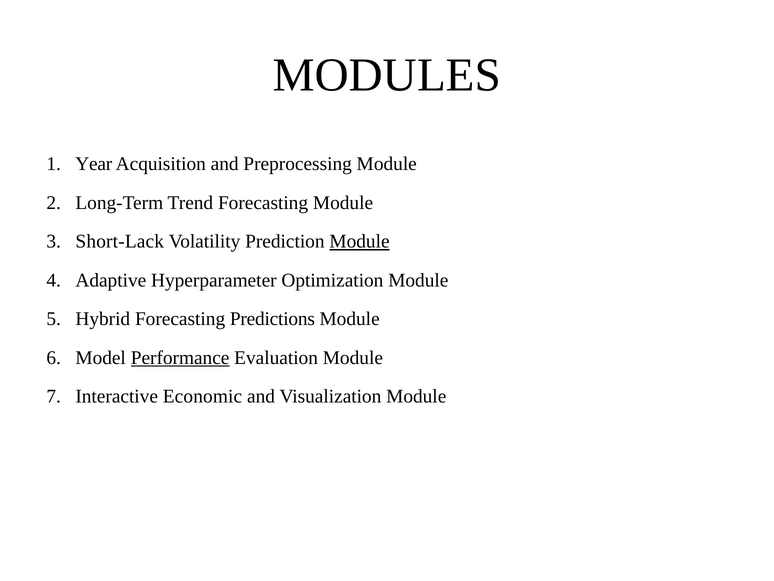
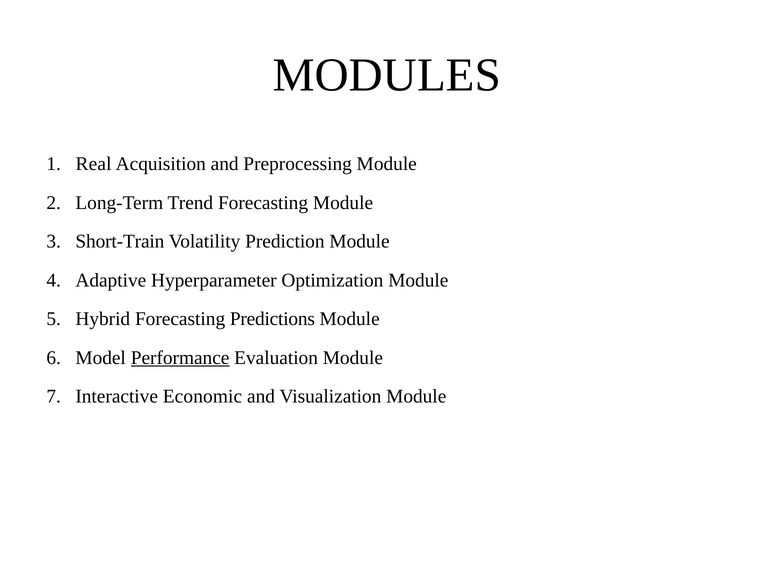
Year: Year -> Real (94, 164)
Short-Lack: Short-Lack -> Short-Train (120, 241)
Module underline: present -> none (360, 241)
